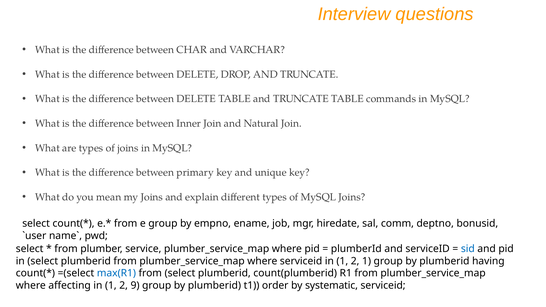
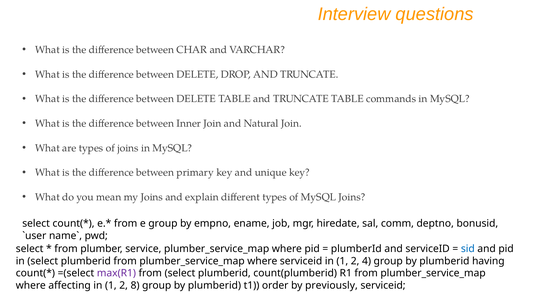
2 1: 1 -> 4 (367, 261)
max(R1 colour: blue -> purple (116, 273)
9: 9 -> 8 (135, 286)
systematic: systematic -> previously (331, 286)
